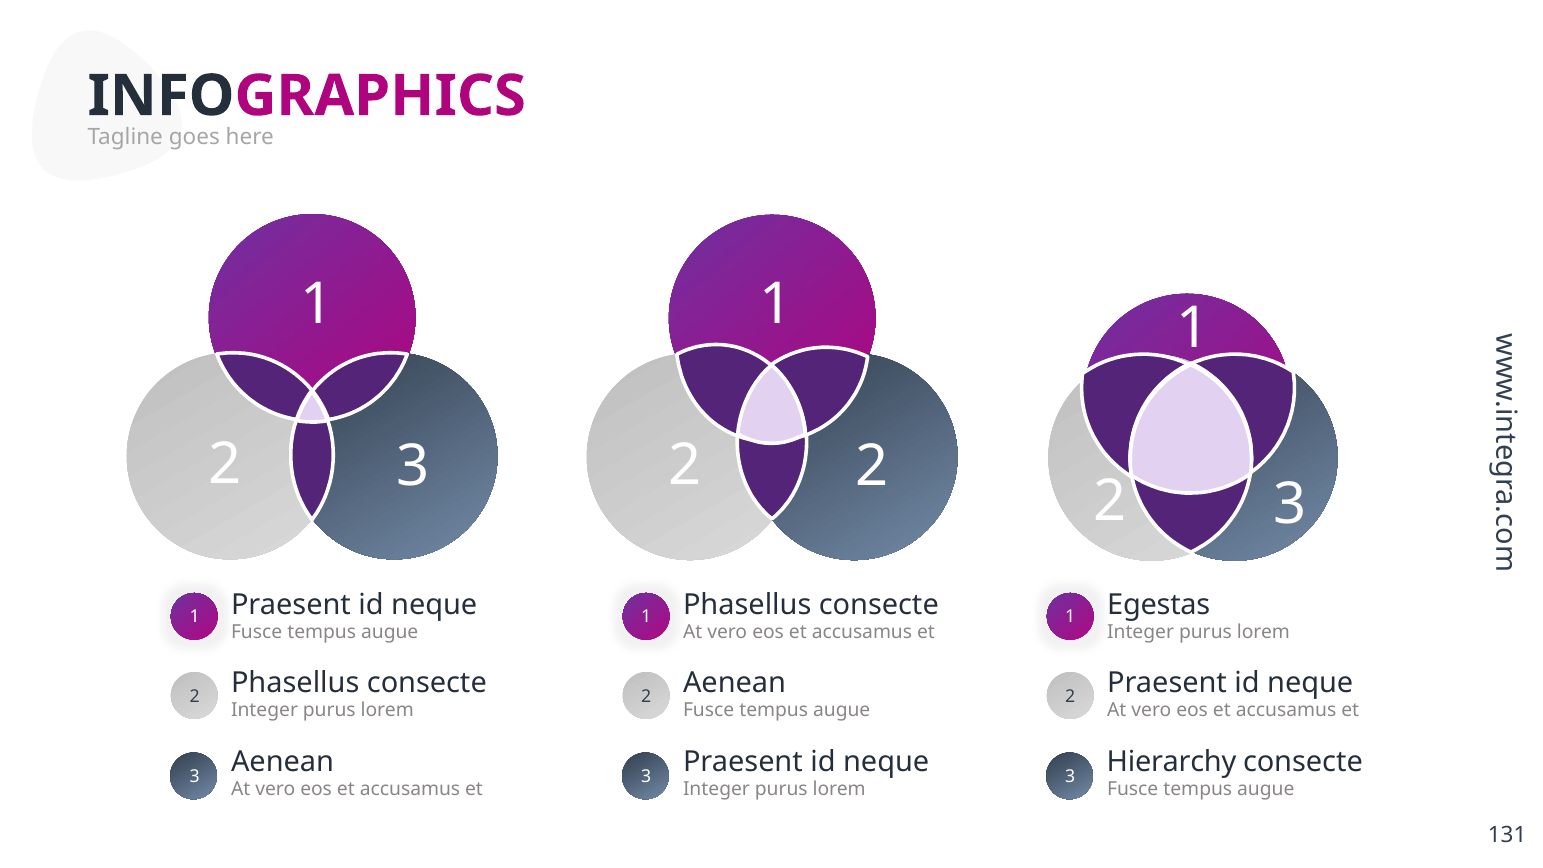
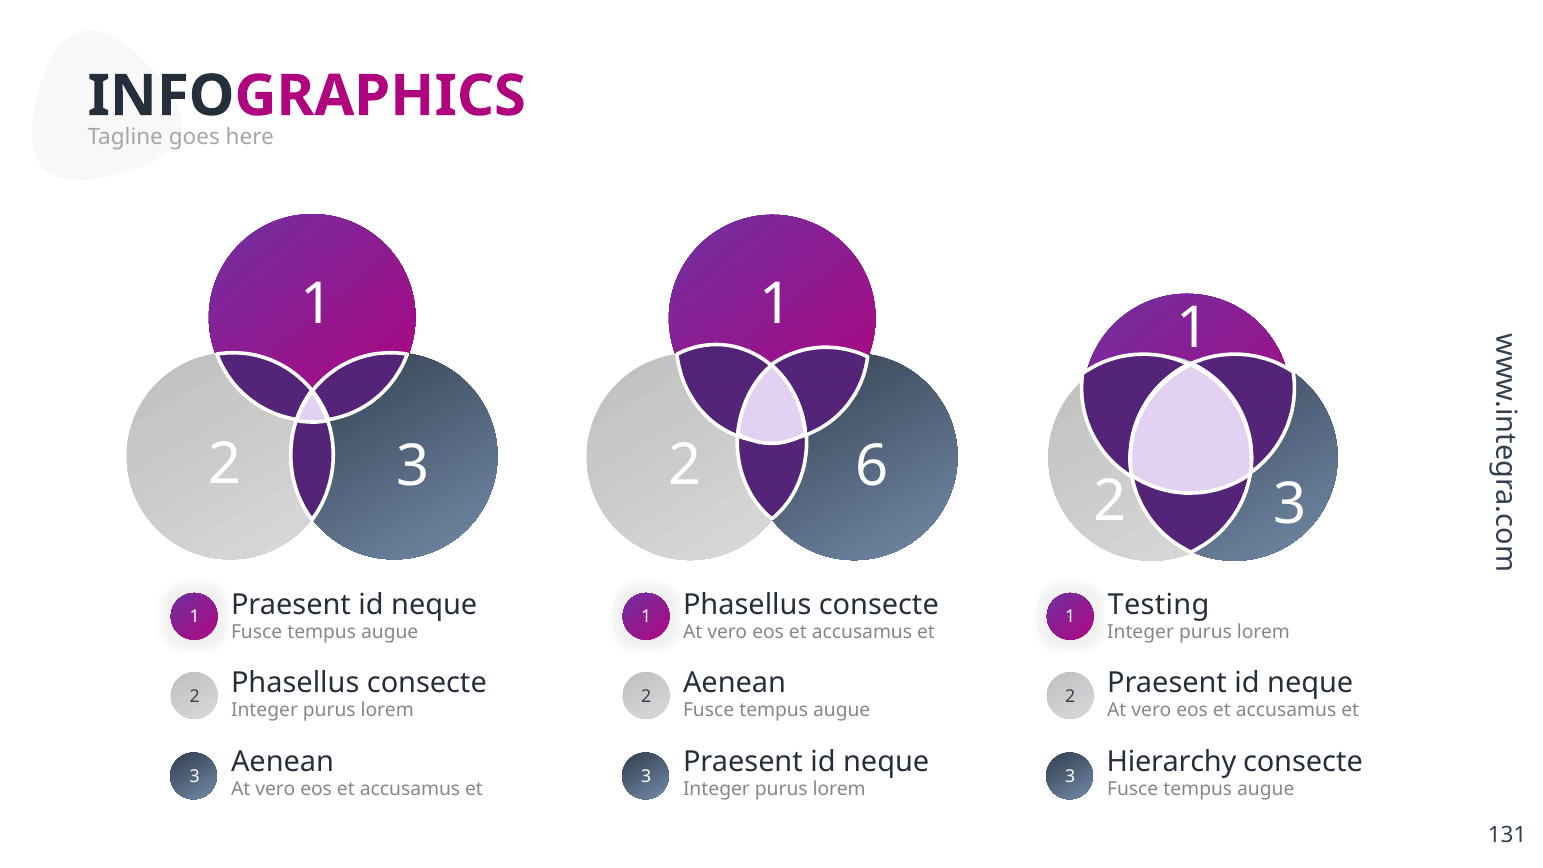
2 2: 2 -> 6 (872, 467)
Egestas: Egestas -> Testing (1159, 605)
